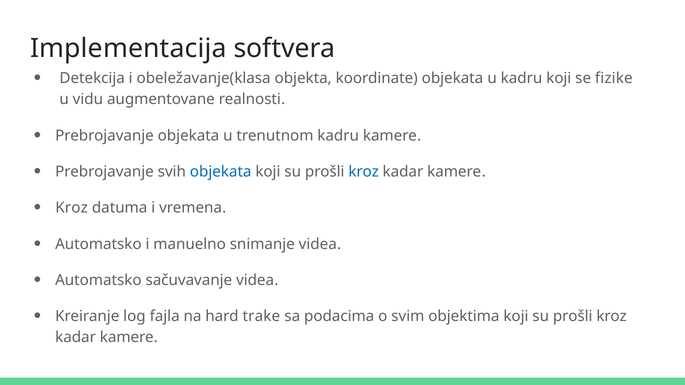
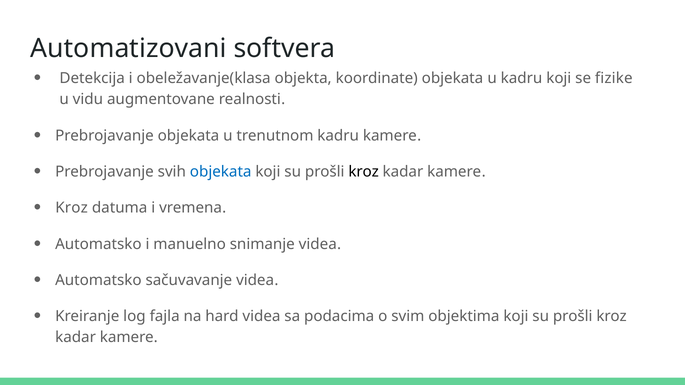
Implementacija: Implementacija -> Automatizovani (128, 48)
kroz colour: blue -> black (364, 172)
hard trake: trake -> videa (261, 317)
